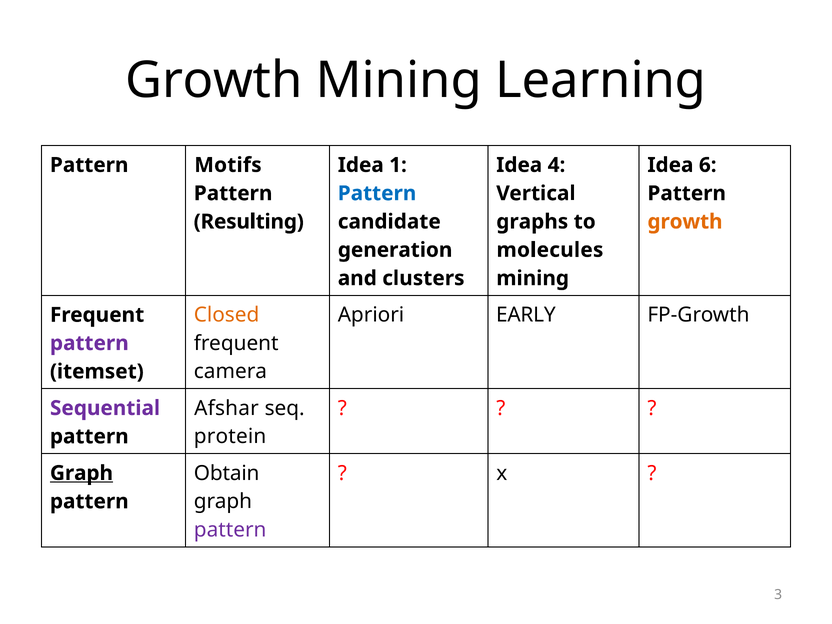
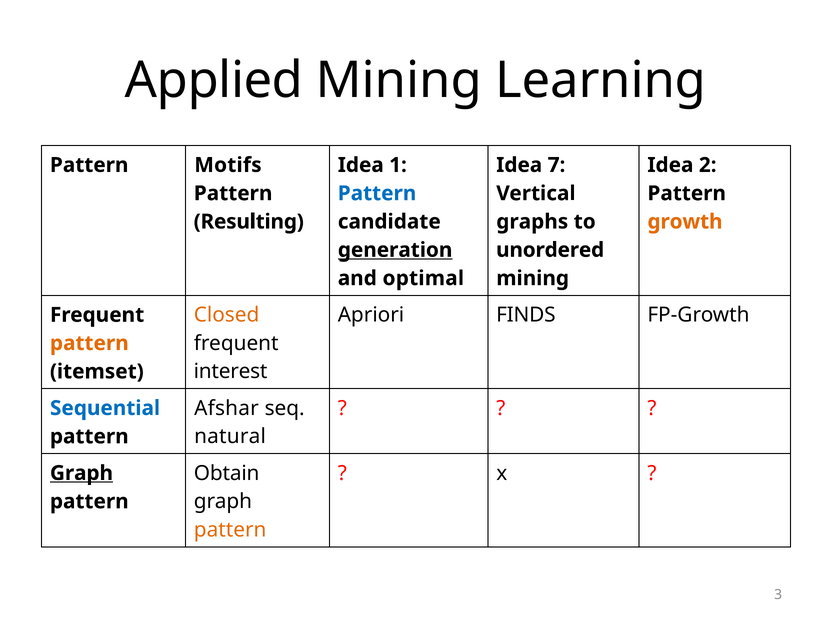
Growth: Growth -> Applied (214, 81)
4: 4 -> 7 (557, 165)
6: 6 -> 2 (708, 165)
generation underline: none -> present (395, 250)
molecules: molecules -> unordered (550, 250)
clusters: clusters -> optimal (423, 278)
EARLY: EARLY -> FINDS (526, 315)
pattern colour: purple -> orange (89, 343)
camera: camera -> interest (231, 372)
Sequential colour: purple -> blue (105, 408)
protein: protein -> natural (230, 436)
pattern colour: purple -> orange (230, 530)
